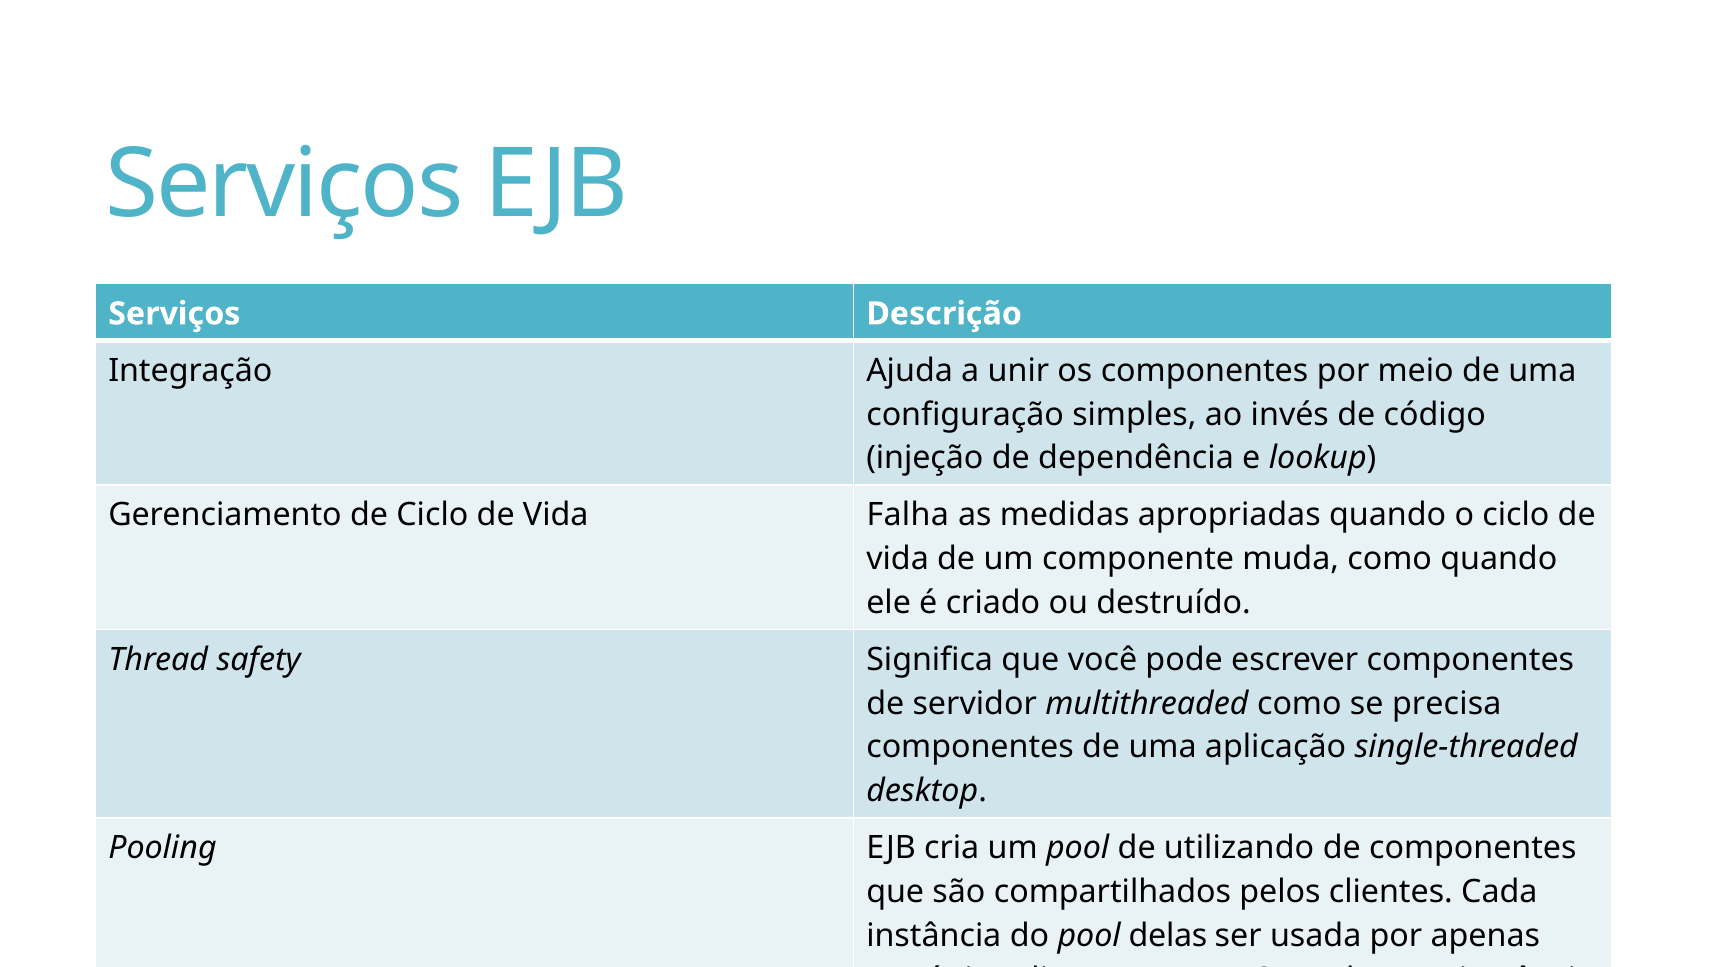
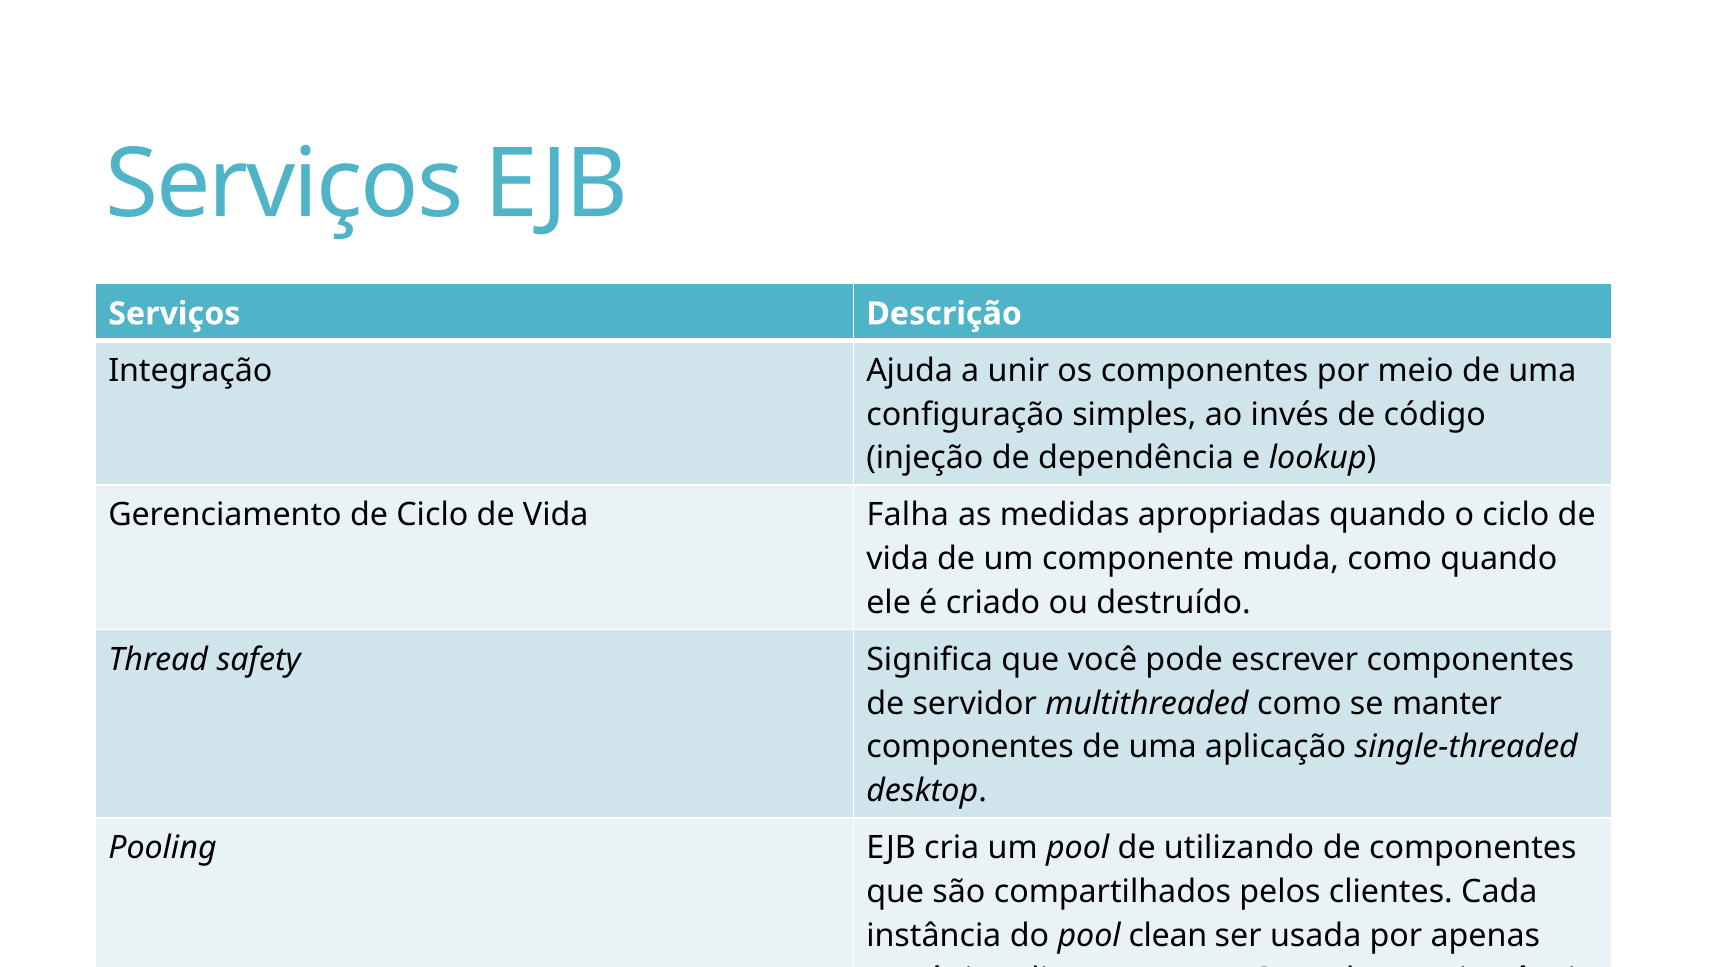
precisa: precisa -> manter (1447, 703)
delas: delas -> clean (1168, 936)
